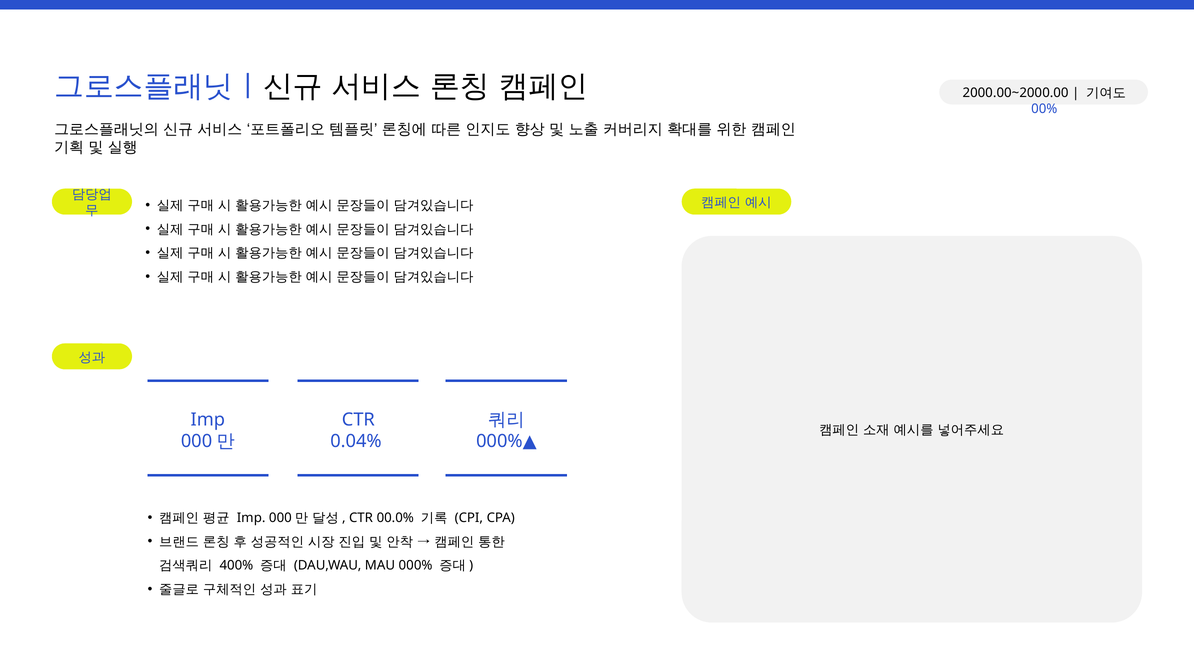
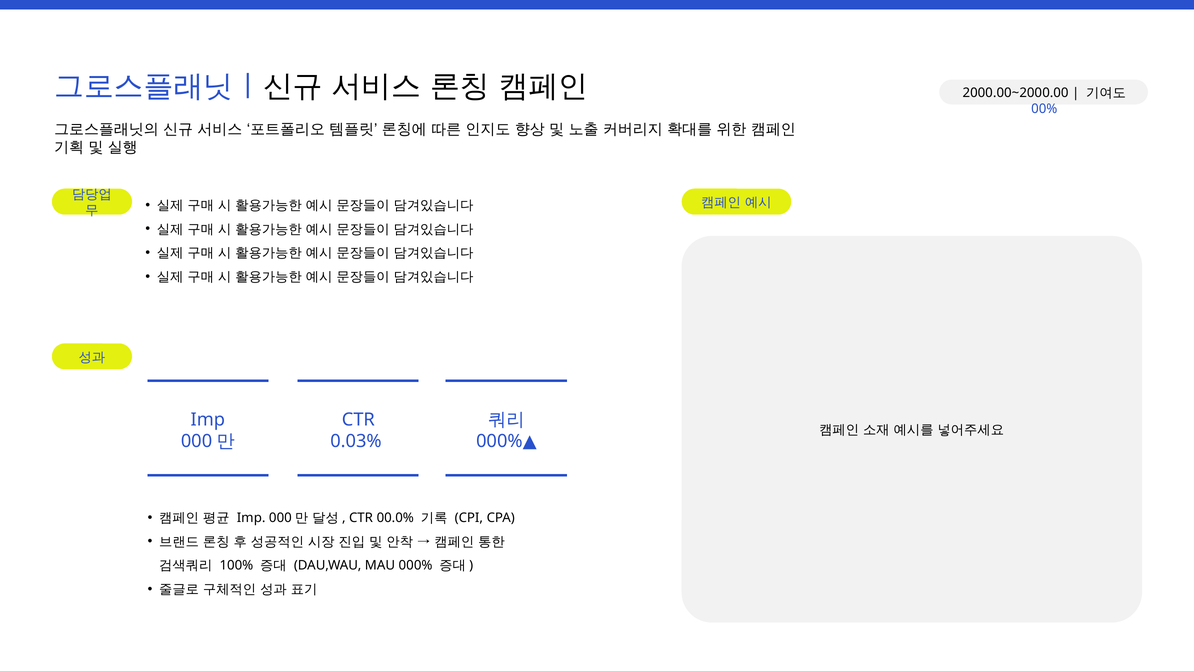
0.04%: 0.04% -> 0.03% (356, 442)
400%: 400% -> 100% (236, 566)
